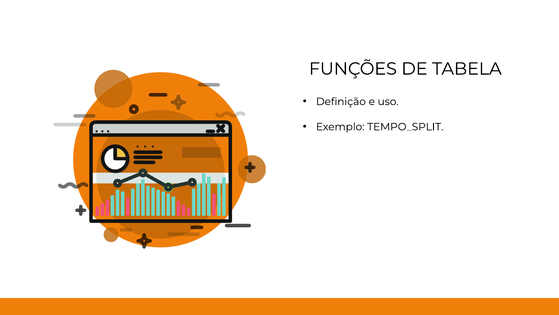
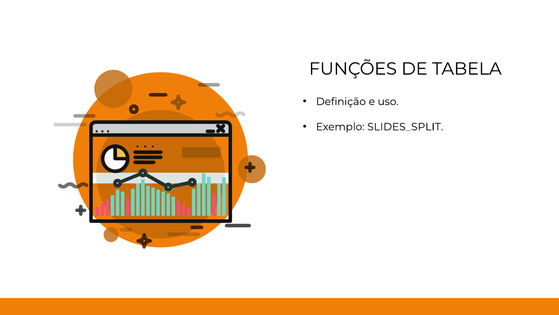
TEMPO_SPLIT: TEMPO_SPLIT -> SLIDES_SPLIT (405, 127)
